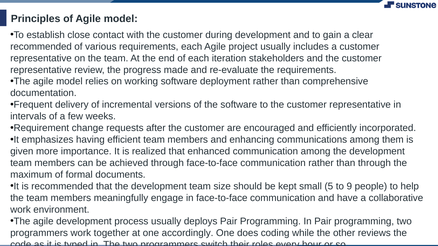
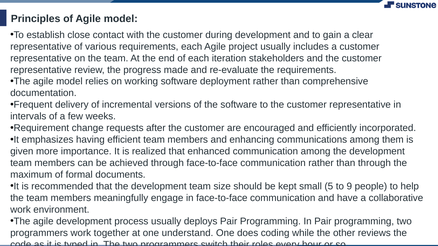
recommended: recommended -> representative (41, 47)
accordingly: accordingly -> understand (188, 233)
